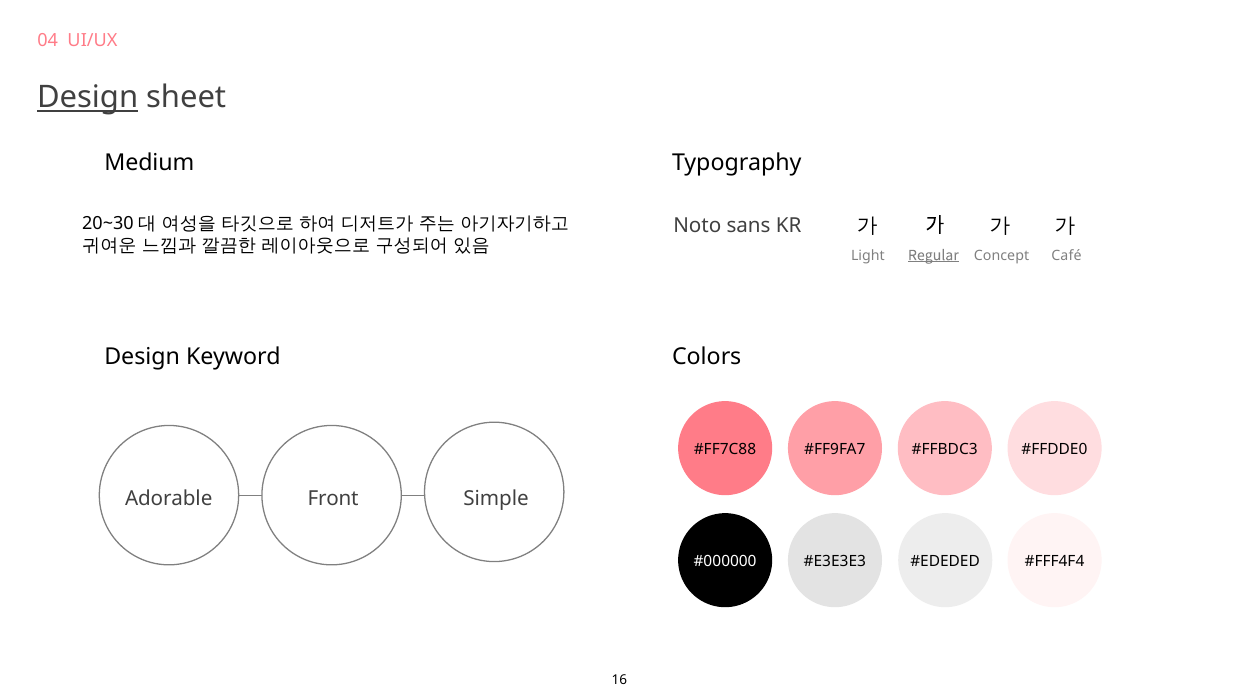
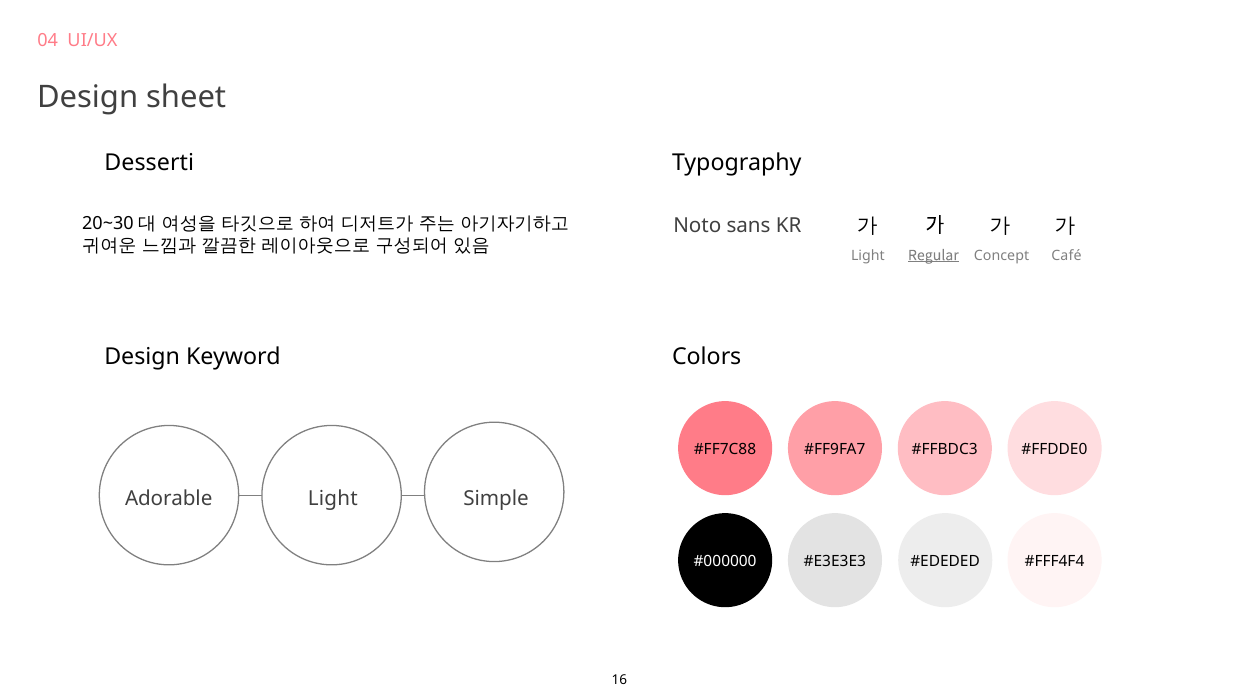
Design underline: present -> none (88, 98)
Medium: Medium -> Desserti (149, 163)
Adorable Front: Front -> Light (333, 499)
